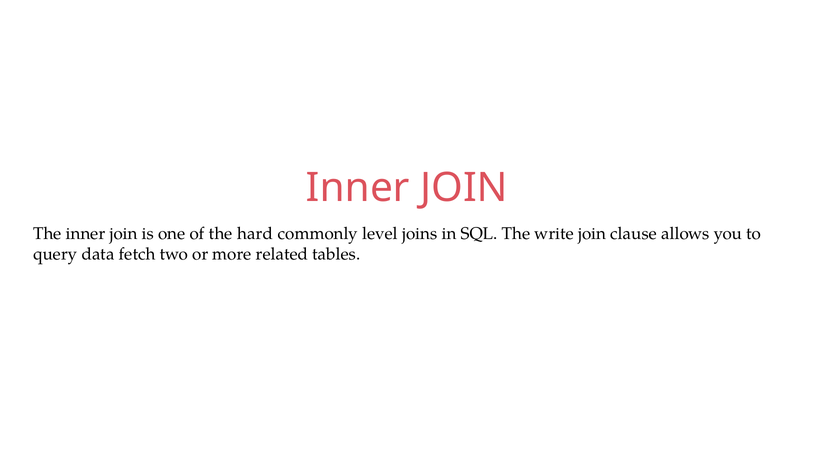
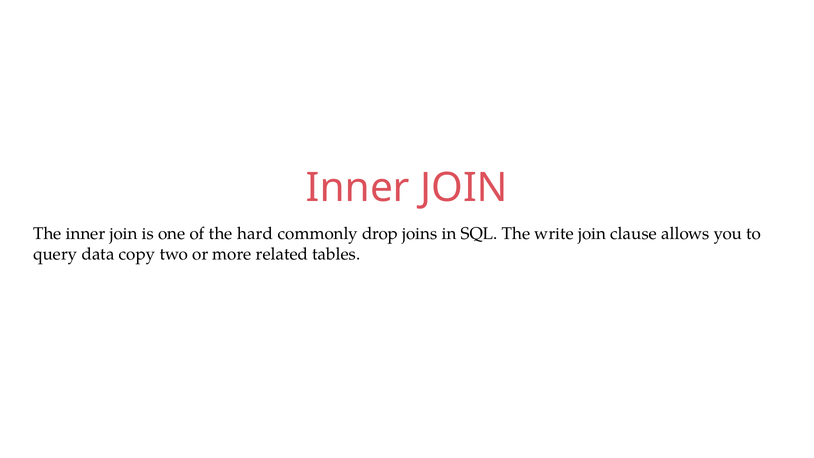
level: level -> drop (380, 234)
fetch: fetch -> copy (137, 254)
